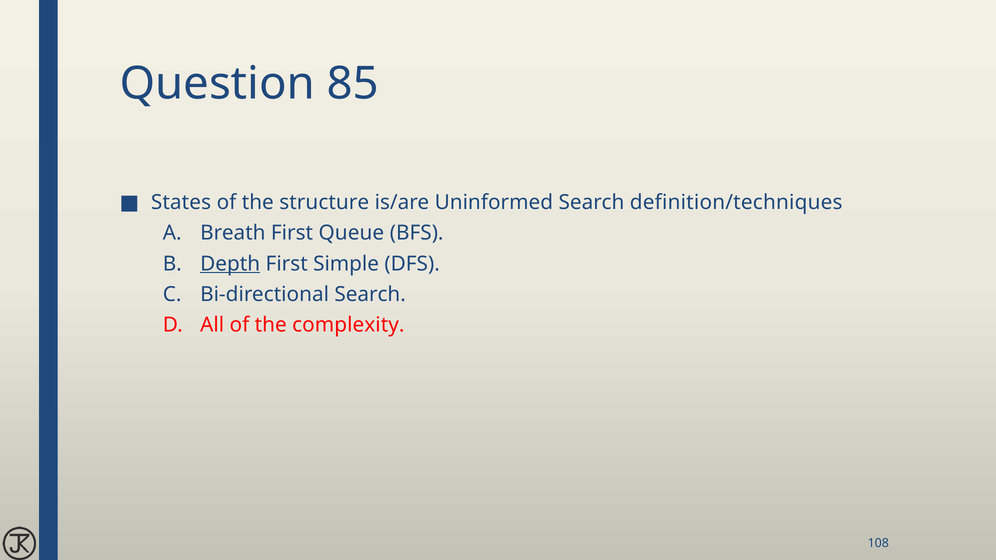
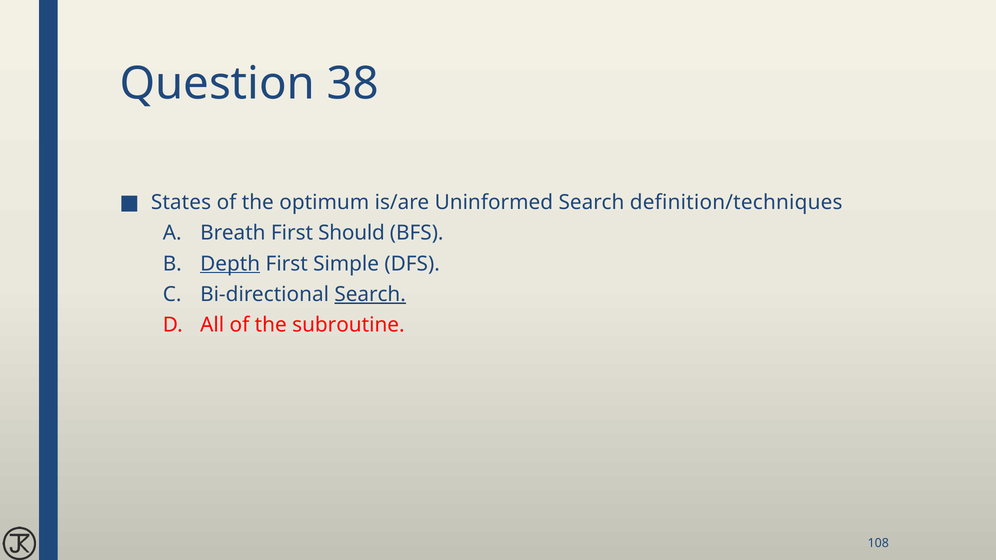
85: 85 -> 38 (353, 84)
structure: structure -> optimum (324, 202)
Queue: Queue -> Should (352, 233)
Search underline: none -> present (370, 295)
complexity: complexity -> subroutine (348, 325)
